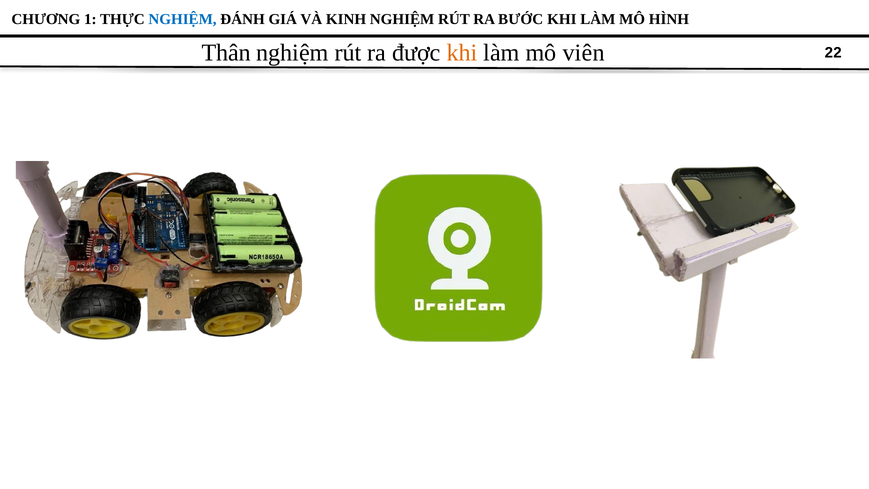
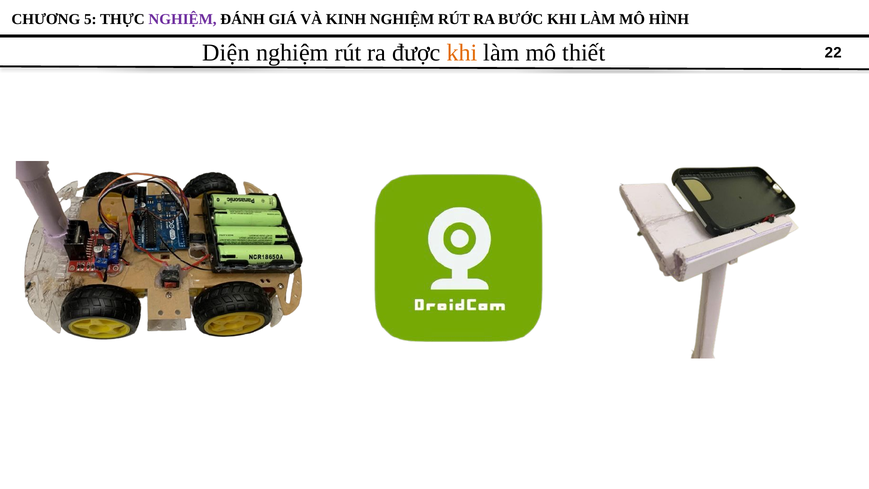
1: 1 -> 5 (90, 19)
NGHIỆM colour: blue -> purple (183, 19)
Thân: Thân -> Diện (226, 53)
viên: viên -> thiết (584, 53)
